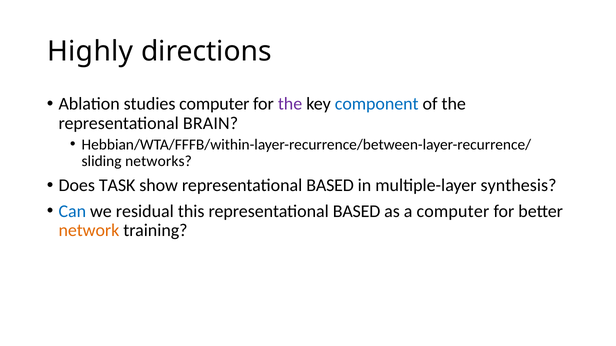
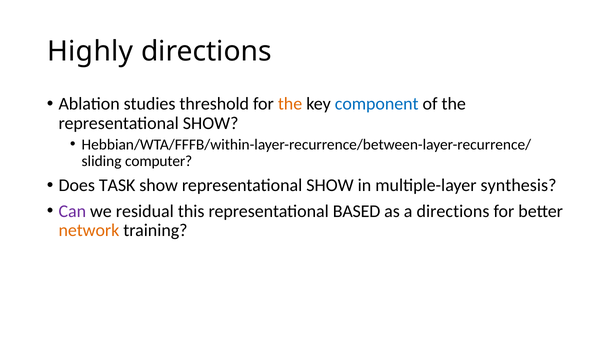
studies computer: computer -> threshold (214, 104)
the colour: purple -> orange (290, 104)
BRAIN: BRAIN -> SHOW (211, 123)
networks: networks -> computer (159, 161)
show representational BASED: BASED -> SHOW (330, 186)
Can colour: blue -> purple (72, 212)
a computer: computer -> directions (453, 212)
